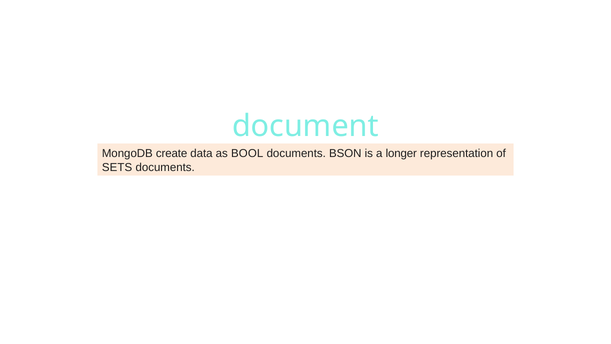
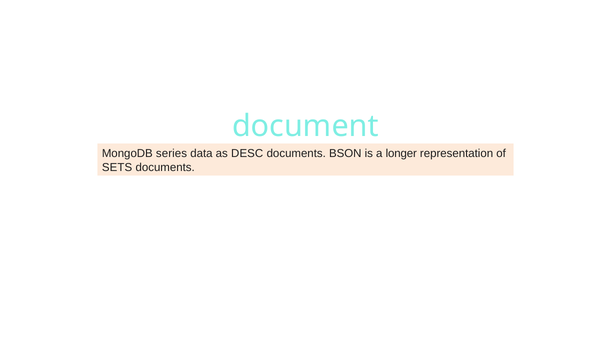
create: create -> series (171, 153)
BOOL: BOOL -> DESC (247, 153)
